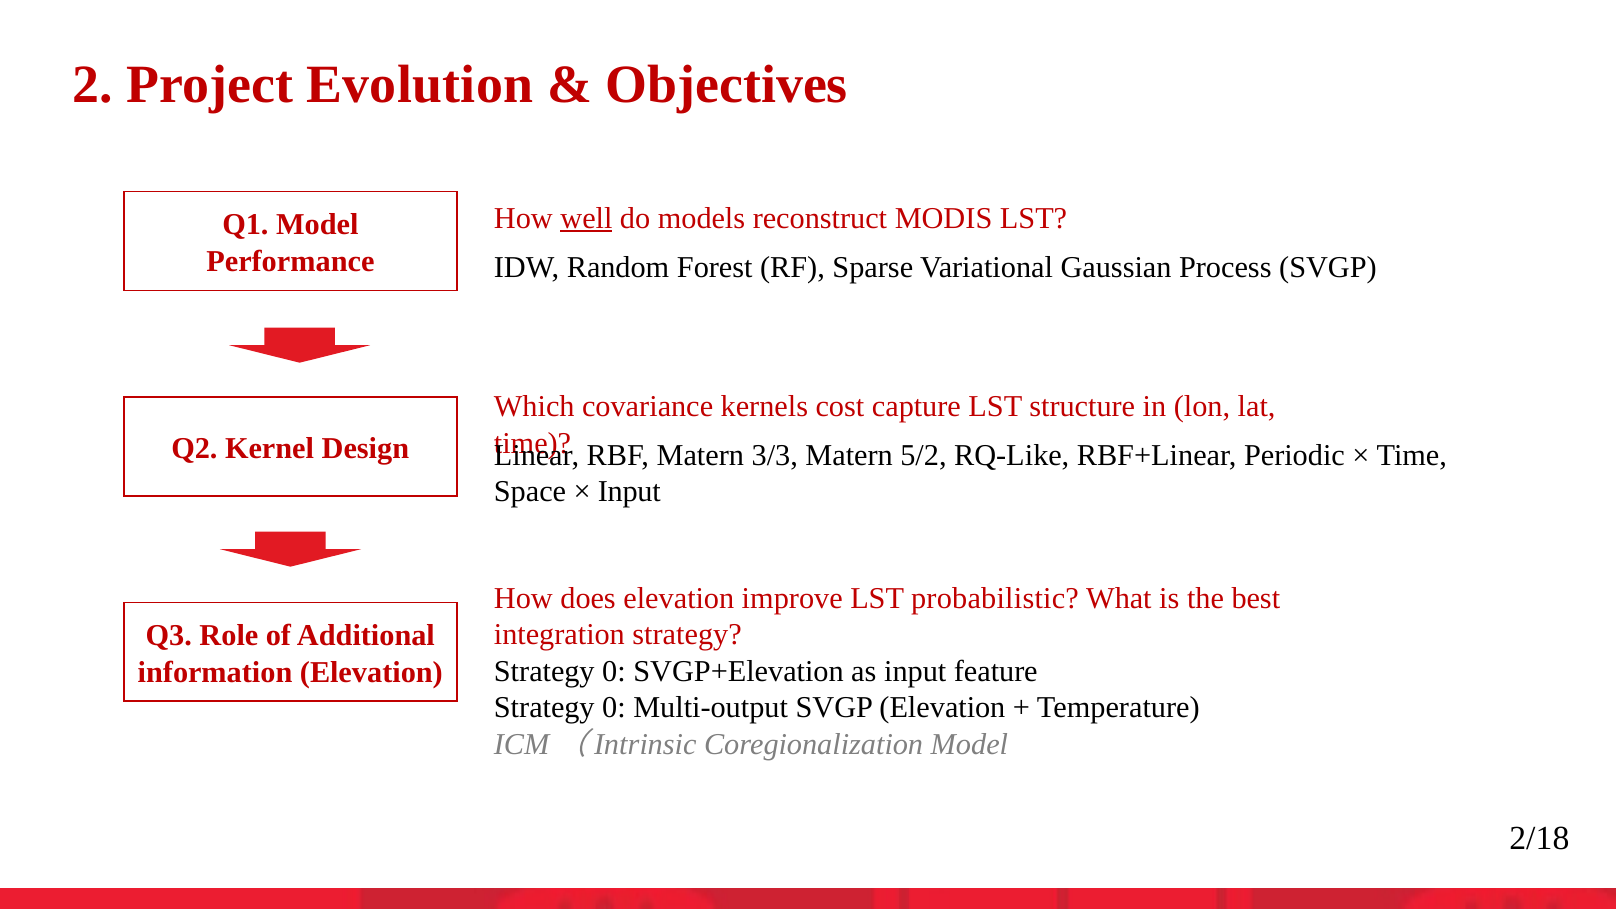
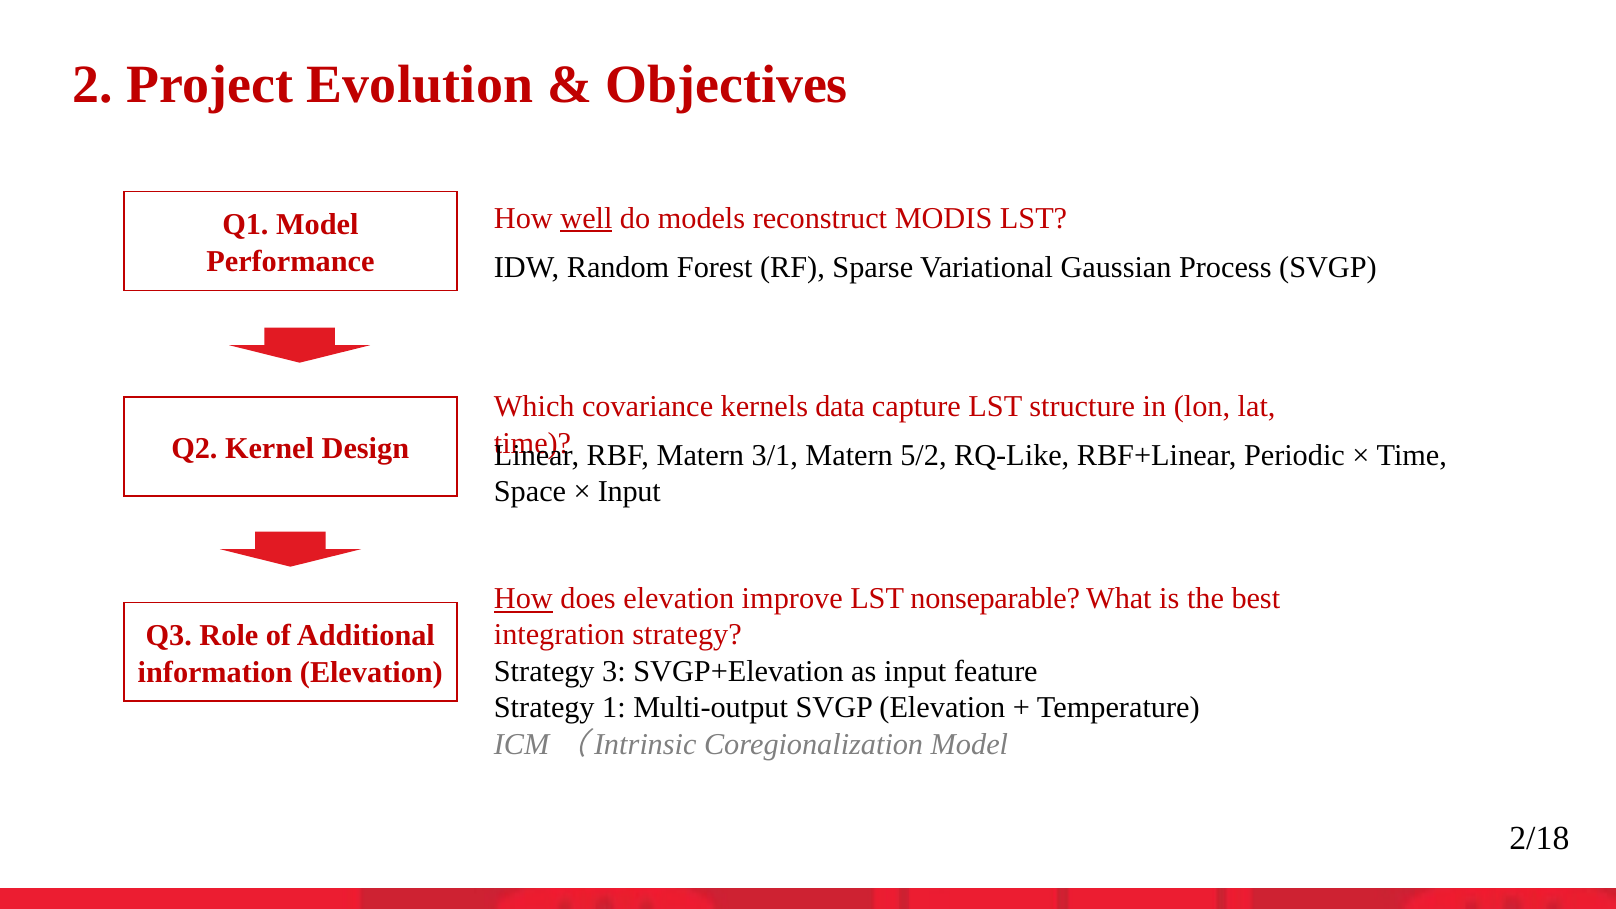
cost: cost -> data (840, 407)
3/3: 3/3 -> 3/1 (775, 455)
How underline: none -> present (523, 599)
probabilistic: probabilistic -> nonseparable (995, 599)
0: 0 -> 3 (614, 671)
0: 0 -> 1 (614, 708)
